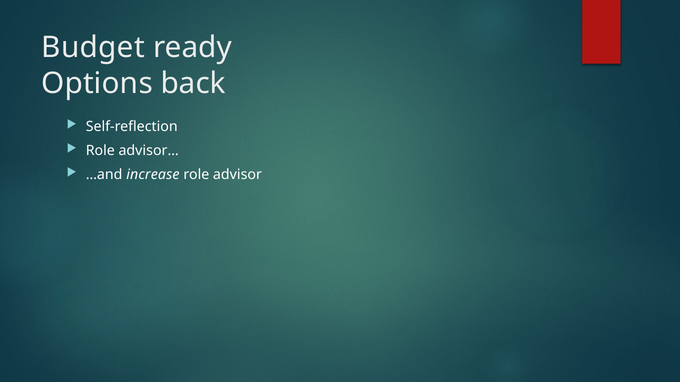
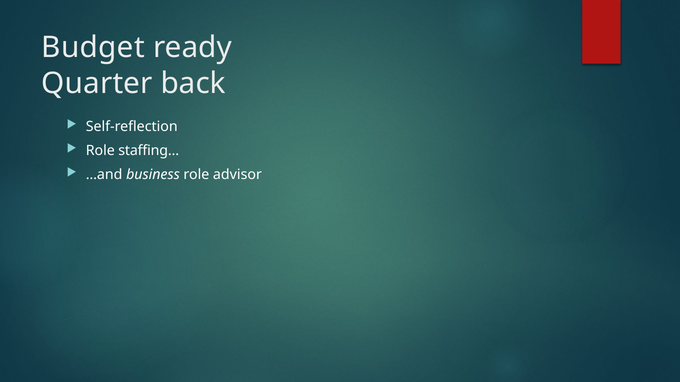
Options: Options -> Quarter (97, 83)
advisor…: advisor… -> staffing… (149, 151)
increase: increase -> business (153, 175)
